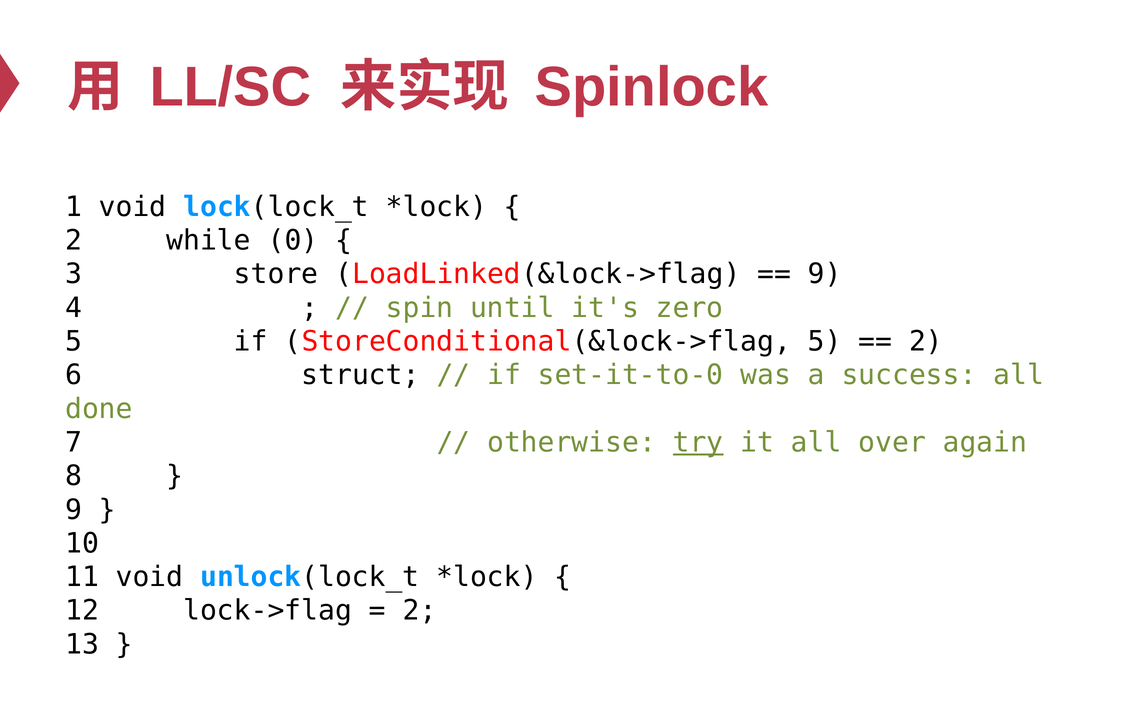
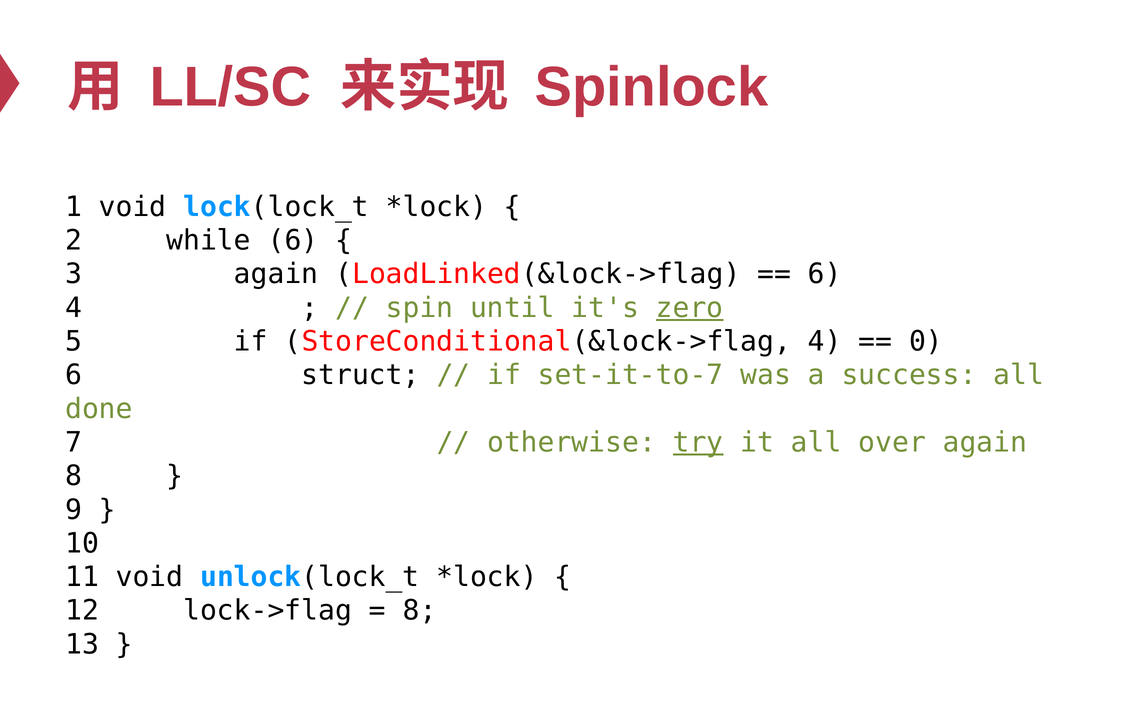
while 0: 0 -> 6 (293, 241)
3 store: store -> again (276, 274)
9: 9 -> 6 (825, 274)
zero underline: none -> present (690, 308)
StoreConditional(&lock->flag 5: 5 -> 4 (825, 342)
2: 2 -> 0 (926, 342)
set-it-to-0: set-it-to-0 -> set-it-to-7 (631, 375)
2: 2 -> 8 (420, 611)
